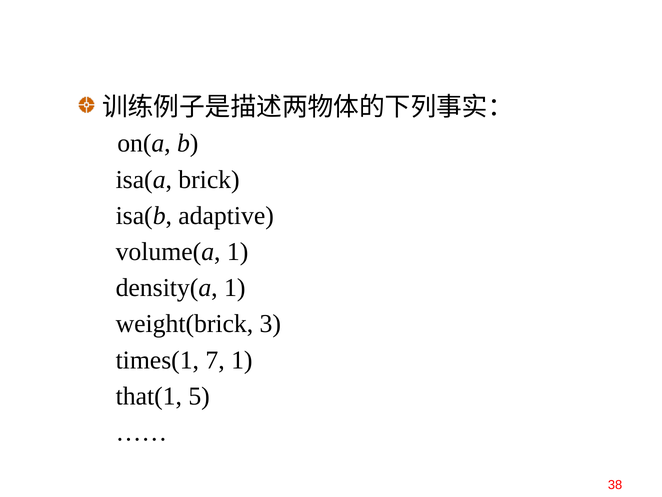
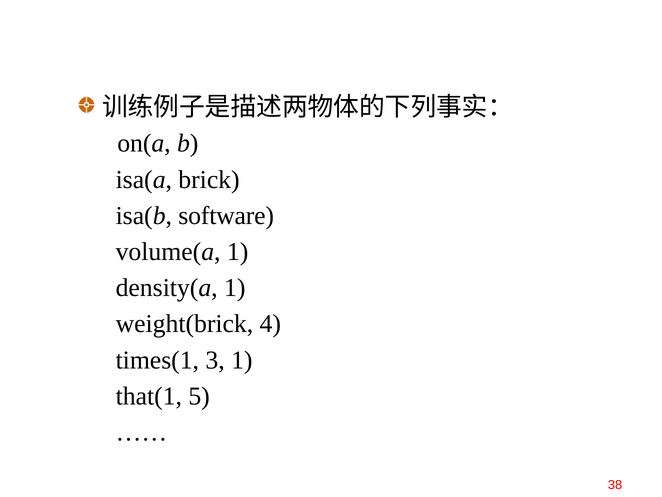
adaptive: adaptive -> software (226, 215)
3: 3 -> 4 (270, 324)
7: 7 -> 3 (215, 360)
